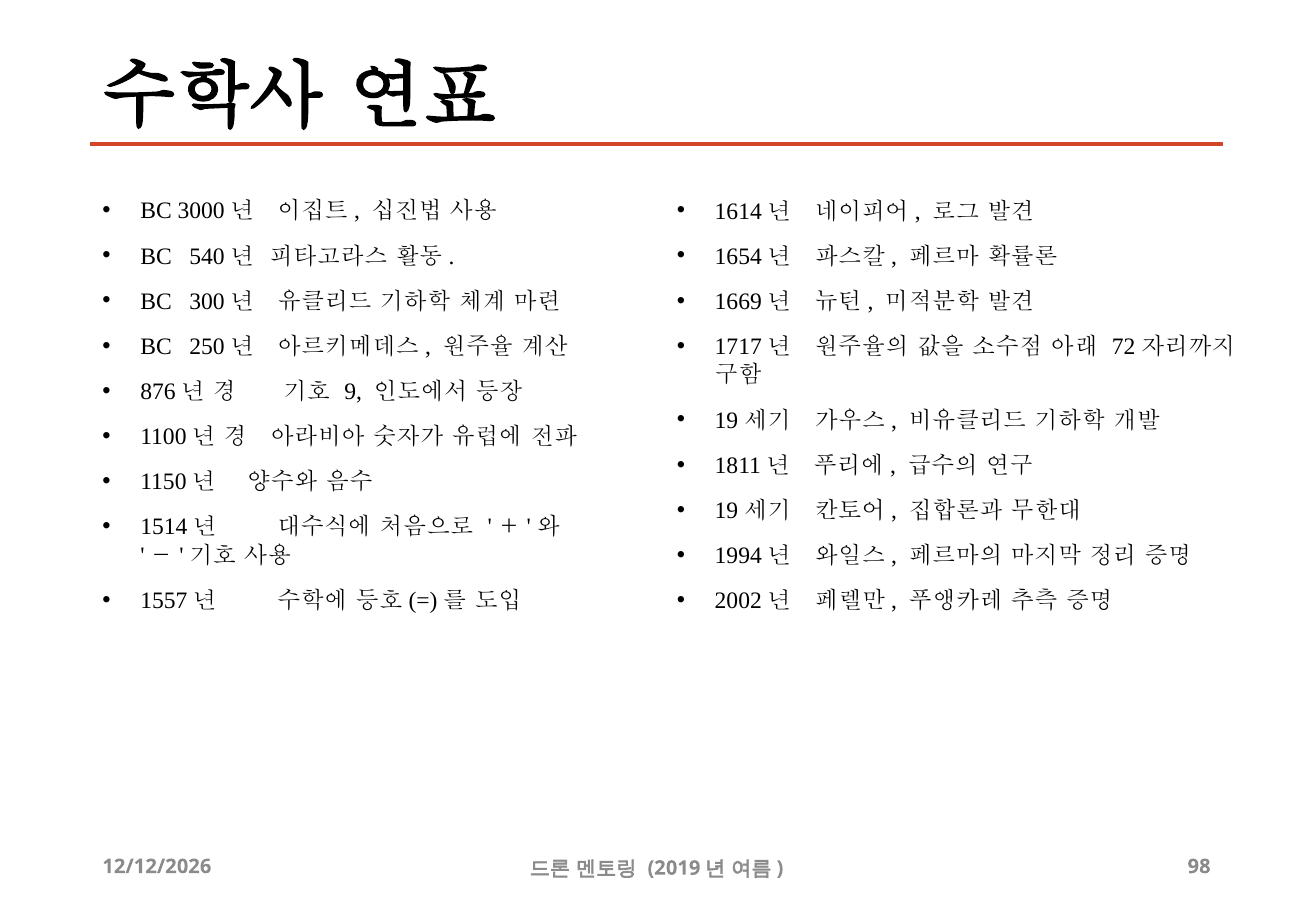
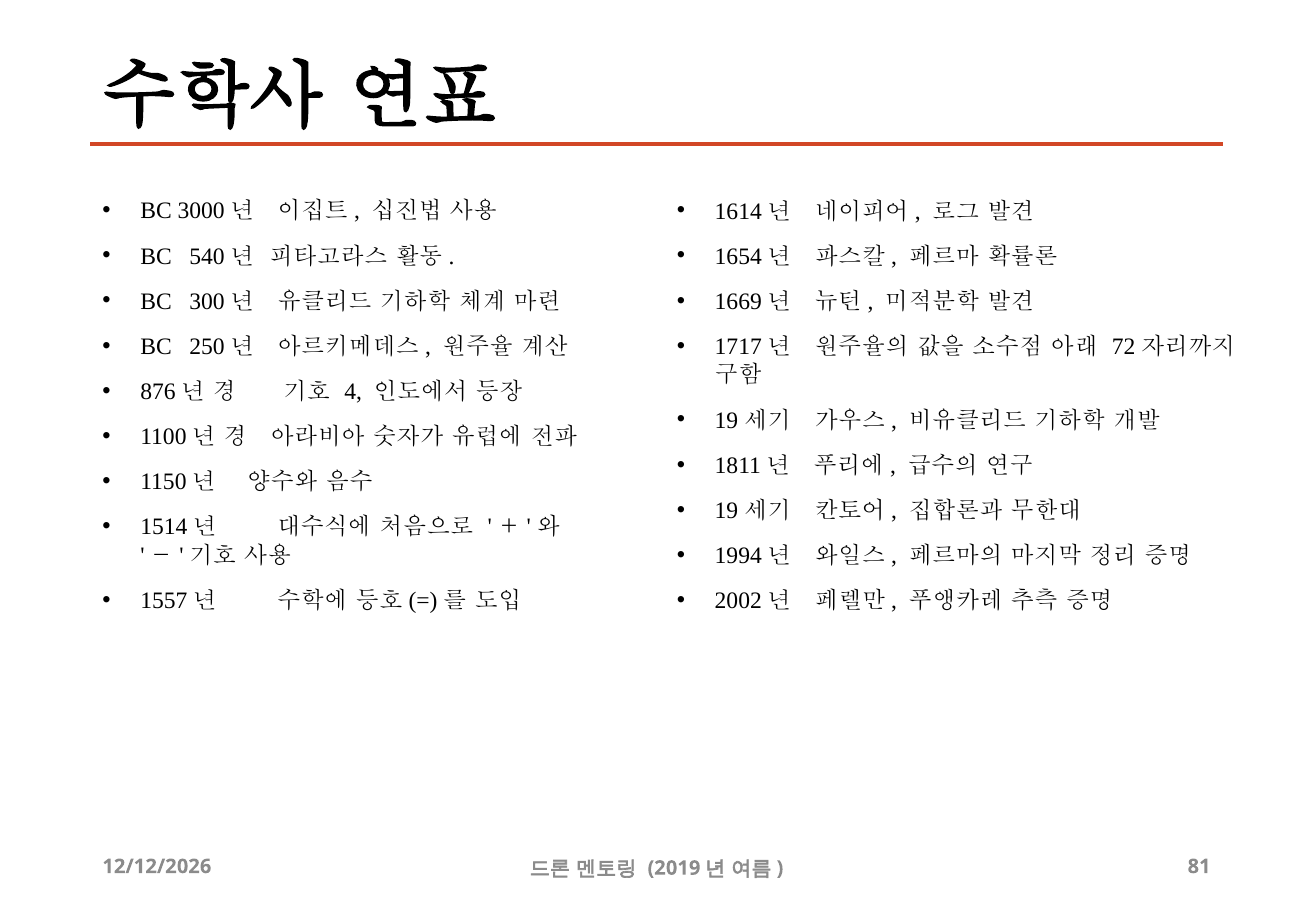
9: 9 -> 4 (353, 392)
98: 98 -> 81 (1199, 866)
